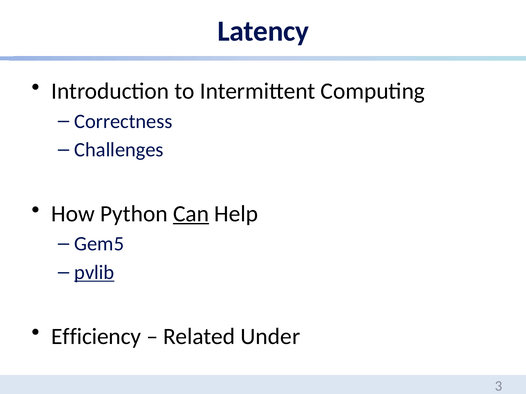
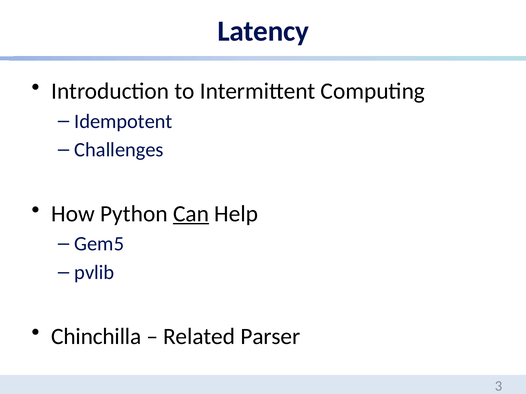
Correctness: Correctness -> Idempotent (123, 121)
pvlib underline: present -> none (94, 273)
Efficiency: Efficiency -> Chinchilla (96, 337)
Under: Under -> Parser (270, 337)
